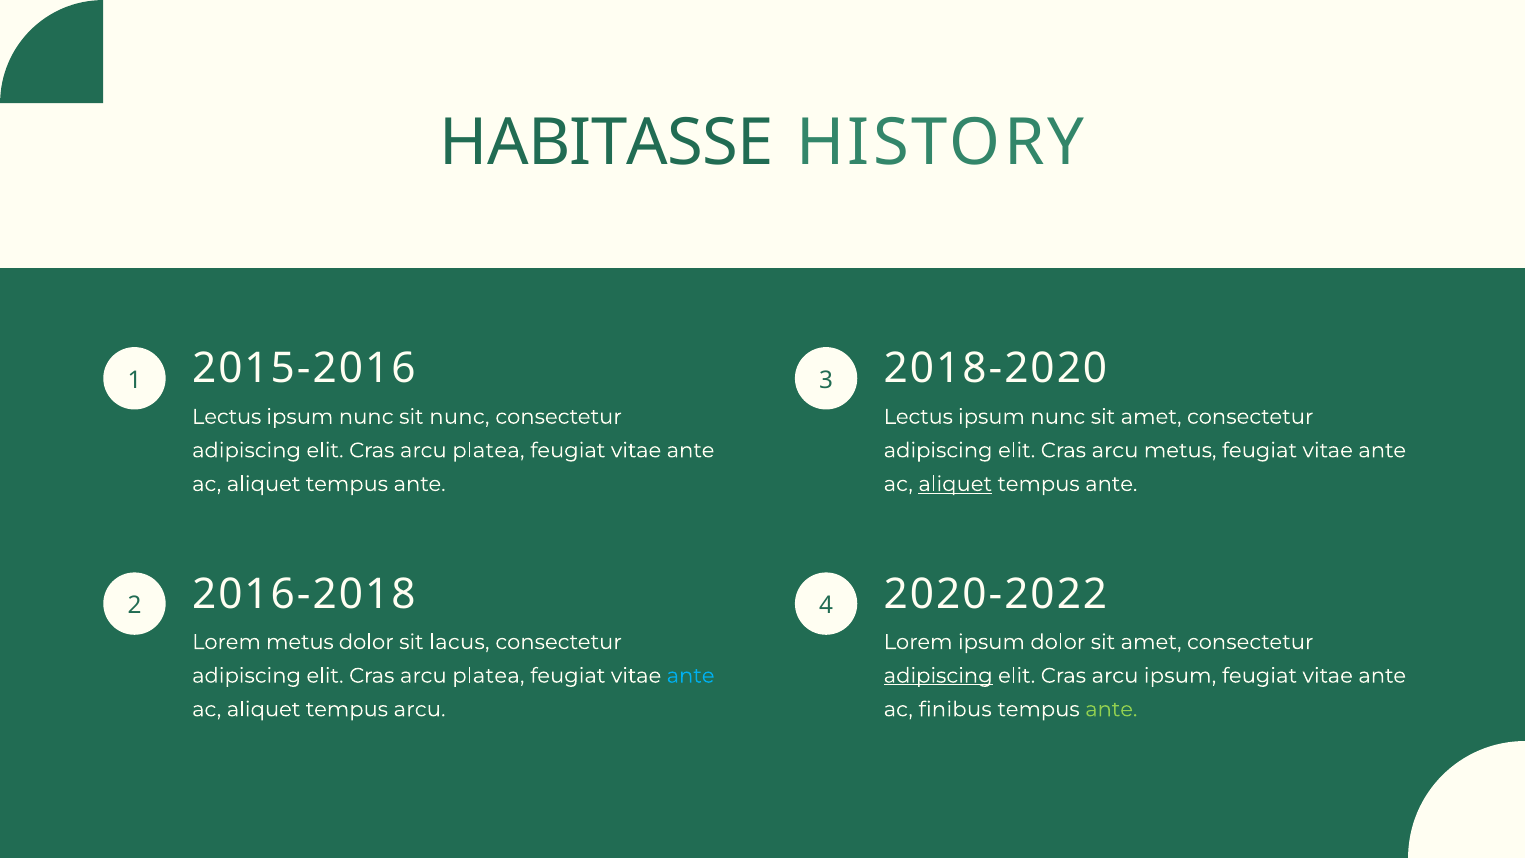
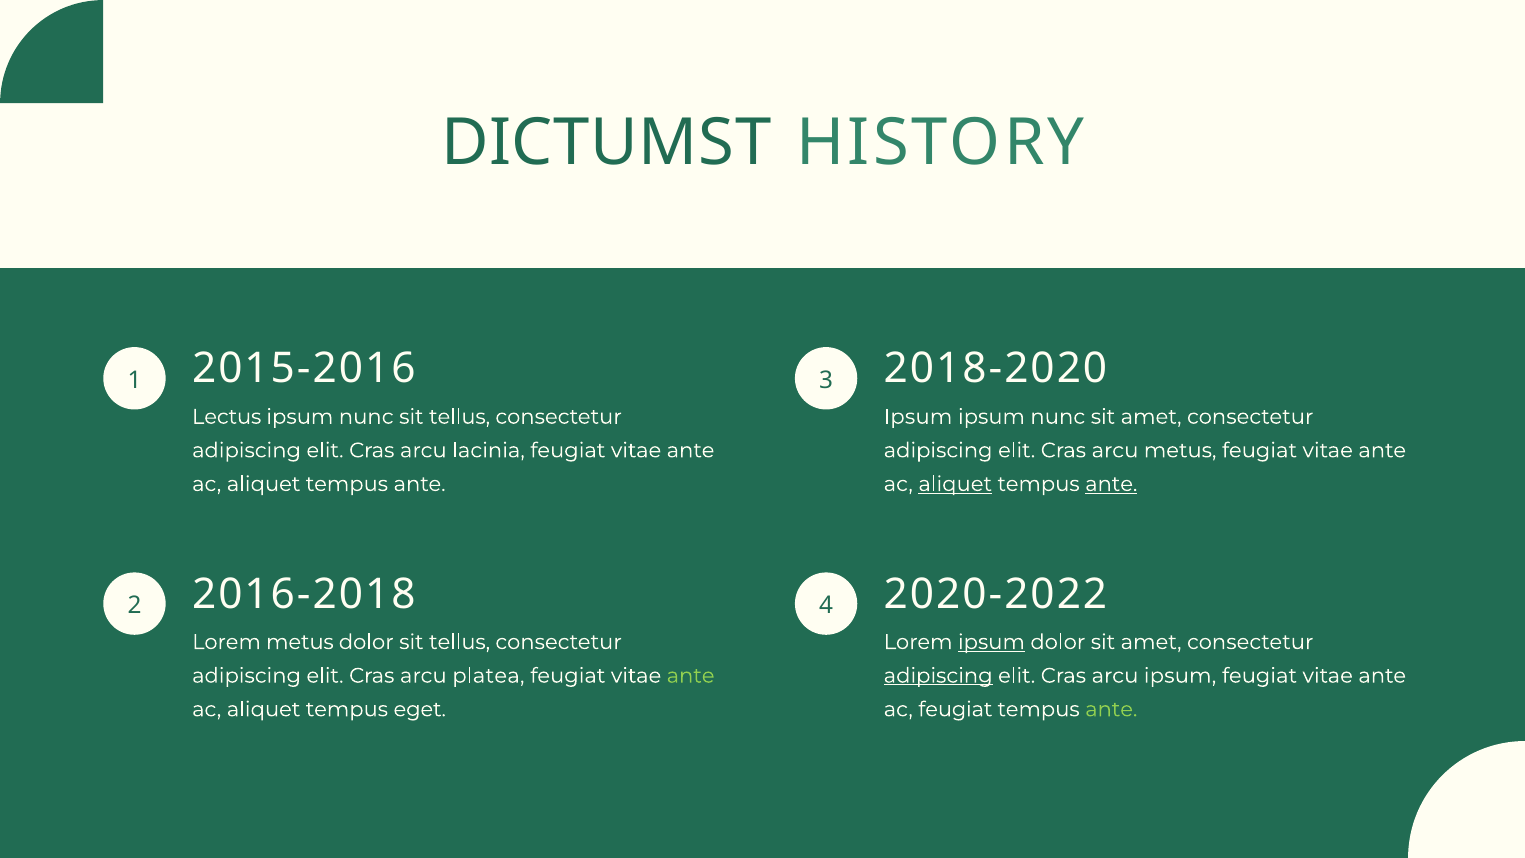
HABITASSE: HABITASSE -> DICTUMST (606, 143)
nunc: nunc -> tellus (460, 417)
Lectus: Lectus -> Ipsum (918, 417)
platea: platea -> lacinia (489, 450)
ante underline: none -> present (1111, 484)
dolor sit lacus: lacus -> tellus (460, 642)
ipsum underline: none -> present (991, 642)
ante colour: light blue -> light green (691, 676)
tempus arcu: arcu -> eget (420, 709)
ac finibus: finibus -> feugiat (955, 709)
